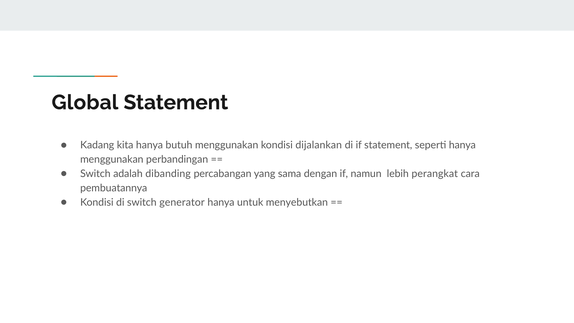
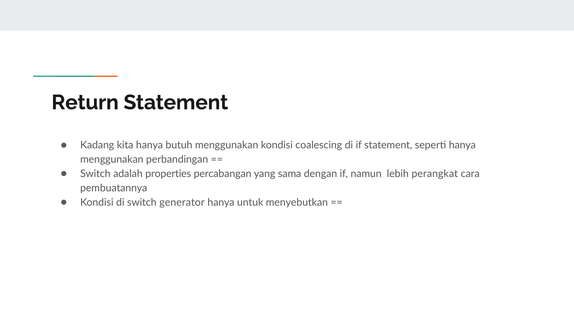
Global: Global -> Return (85, 102)
dijalankan: dijalankan -> coalescing (319, 145)
dibanding: dibanding -> properties (168, 174)
